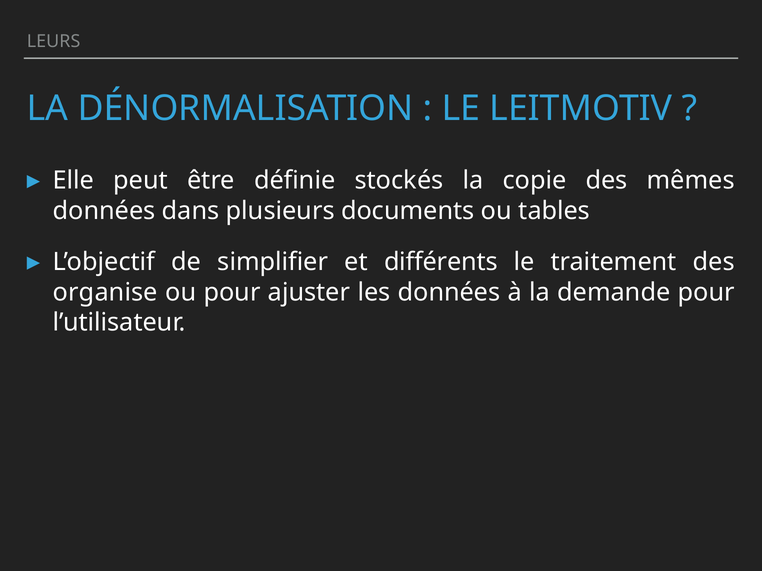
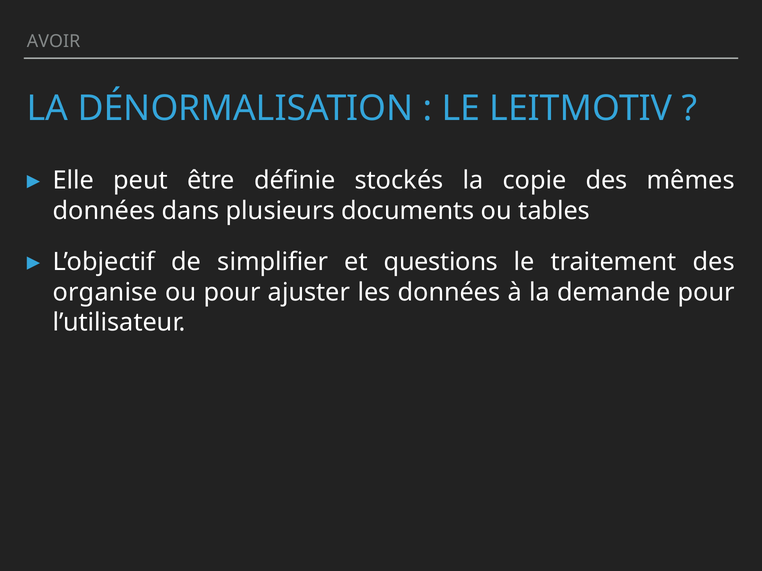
LEURS: LEURS -> AVOIR (54, 41)
différents: différents -> questions (441, 262)
